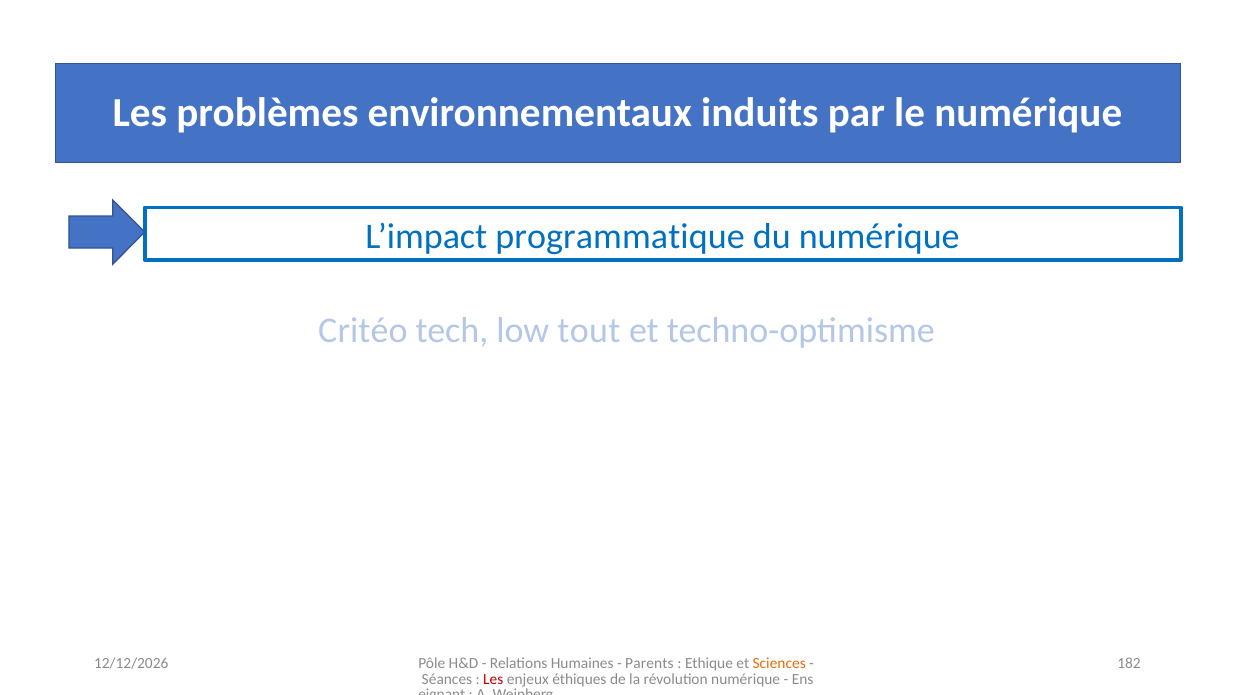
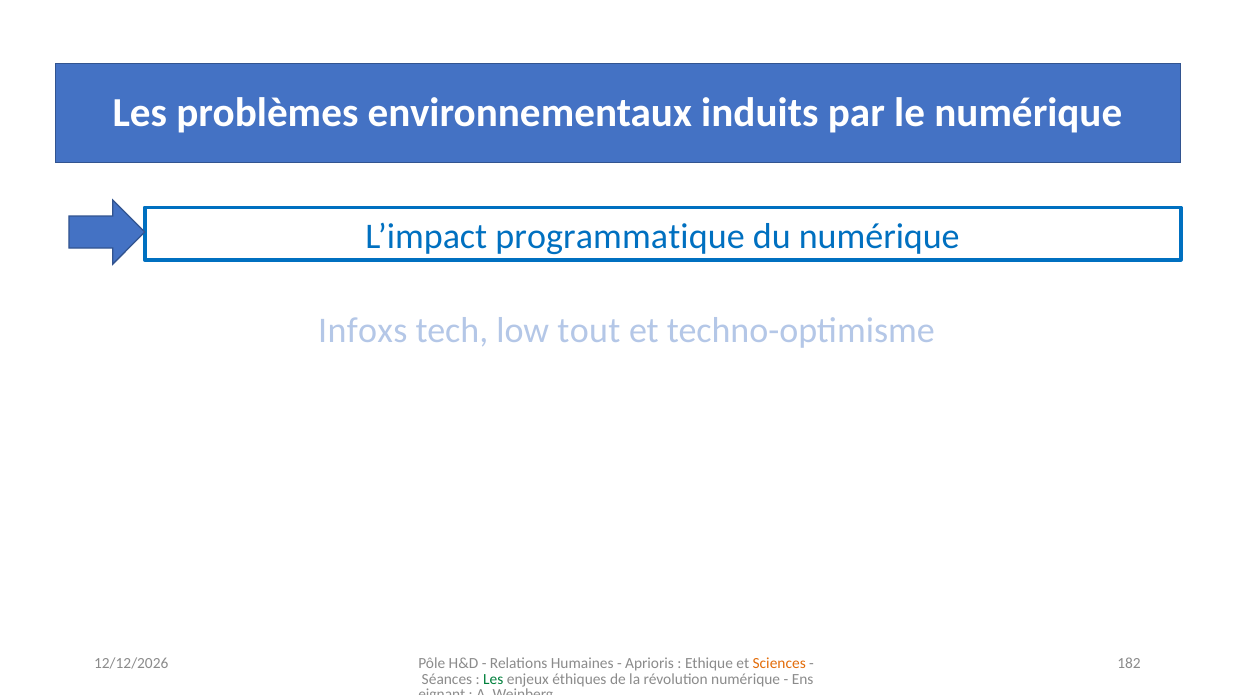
Critéo: Critéo -> Infoxs (363, 330)
Parents: Parents -> Aprioris (650, 663)
Les colour: red -> green (493, 679)
